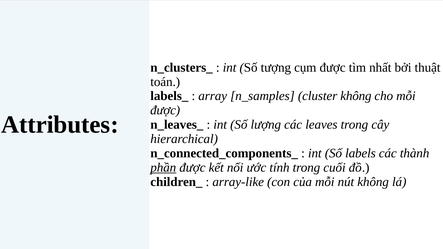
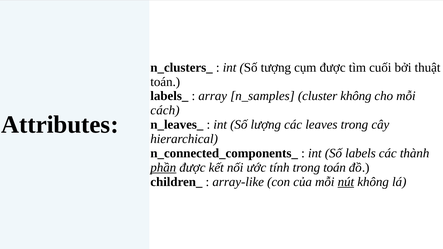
nhất: nhất -> cuối (380, 68)
được: được -> cách (165, 110)
trong cuối: cuối -> toán (335, 168)
nút underline: none -> present (346, 182)
